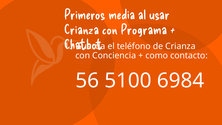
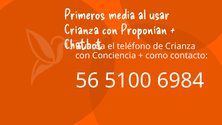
Programa: Programa -> Proponían (144, 30)
